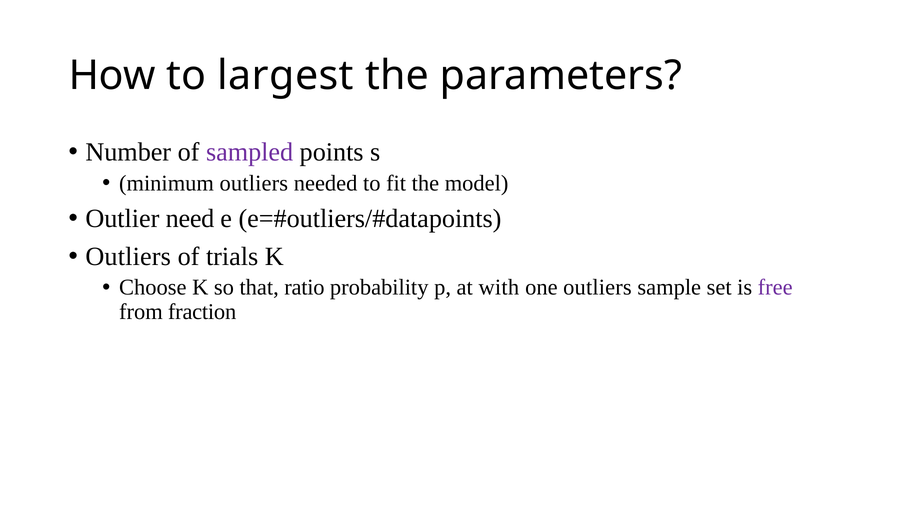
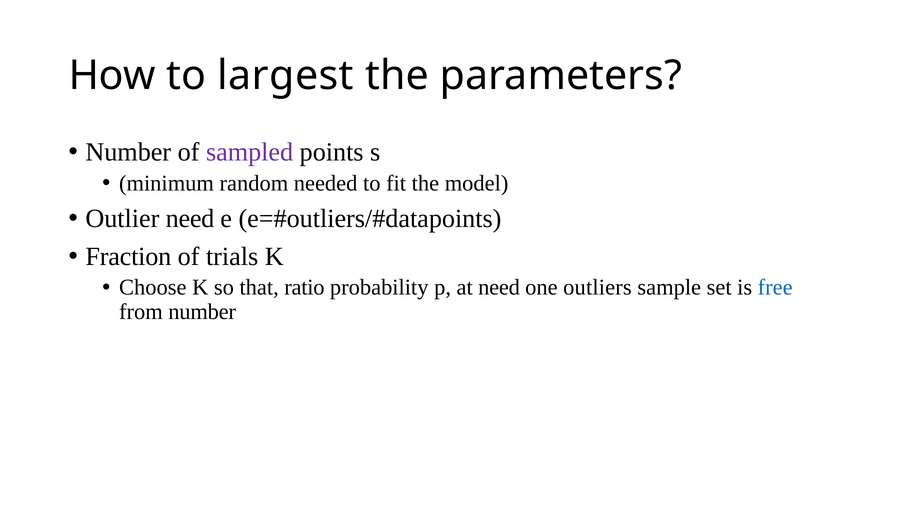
minimum outliers: outliers -> random (254, 183)
Outliers: Outliers -> Fraction (128, 256)
at with: with -> need (499, 287)
free colour: purple -> blue (775, 287)
from fraction: fraction -> number (202, 312)
